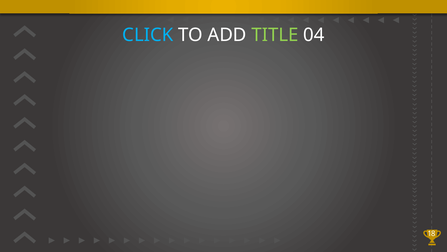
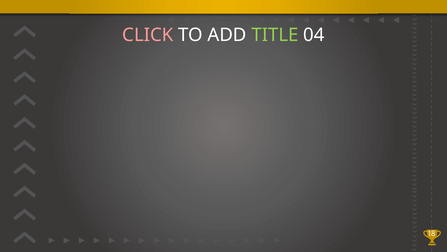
CLICK colour: light blue -> pink (148, 35)
